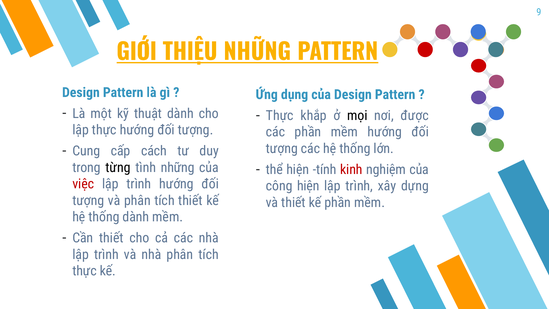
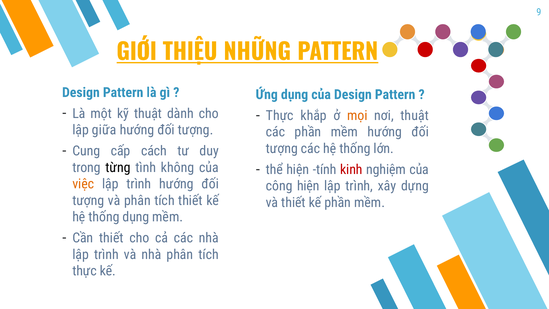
mọi colour: black -> orange (357, 116)
nơi được: được -> thuật (415, 116)
lập thực: thực -> giữa (104, 130)
tình những: những -> không (178, 167)
việc colour: red -> orange (83, 184)
thống dành: dành -> dụng (136, 217)
